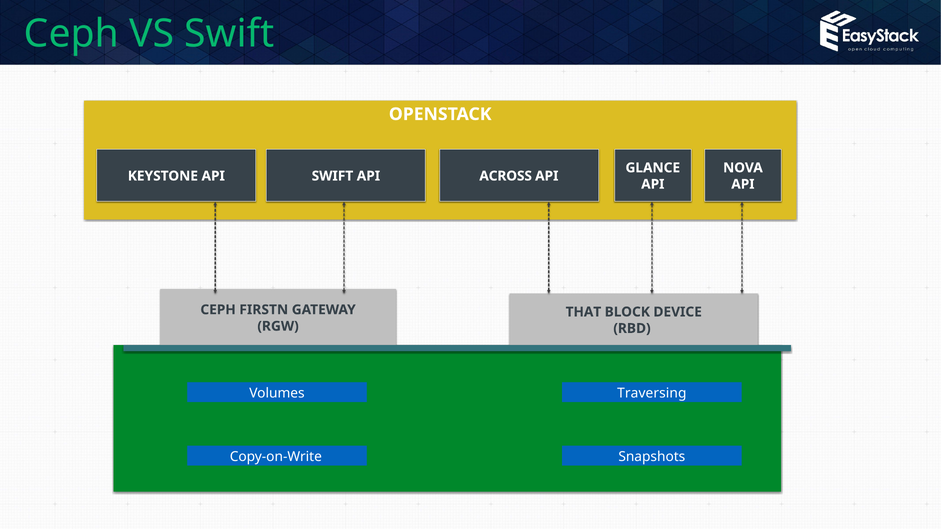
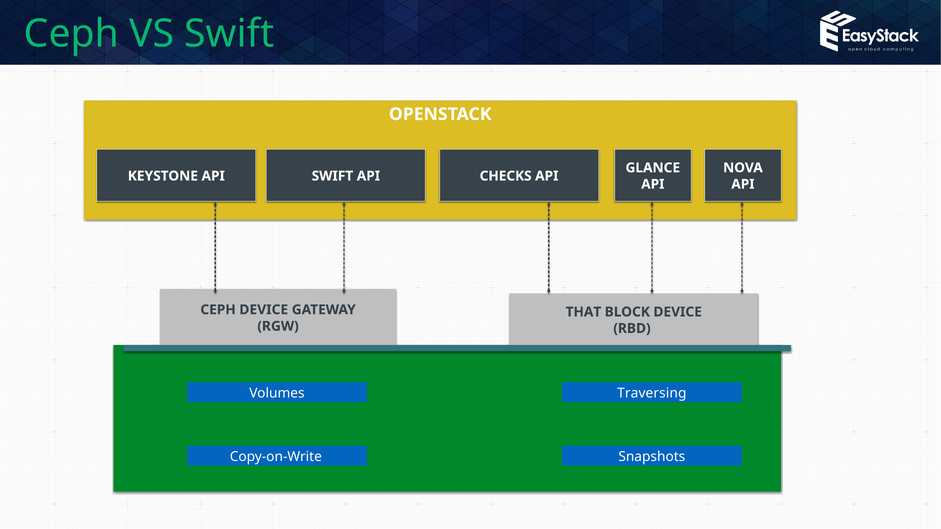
ACROSS: ACROSS -> CHECKS (506, 176)
CEPH FIRSTN: FIRSTN -> DEVICE (264, 310)
